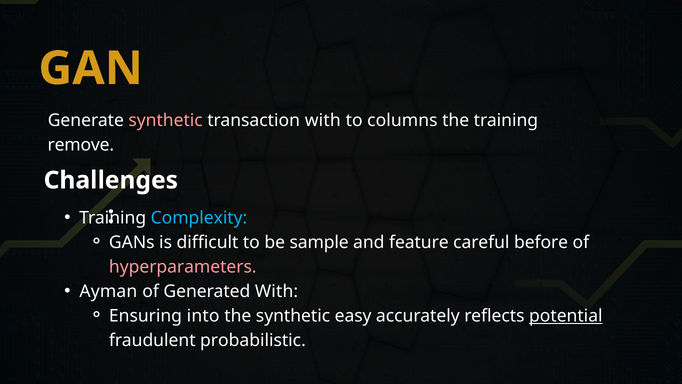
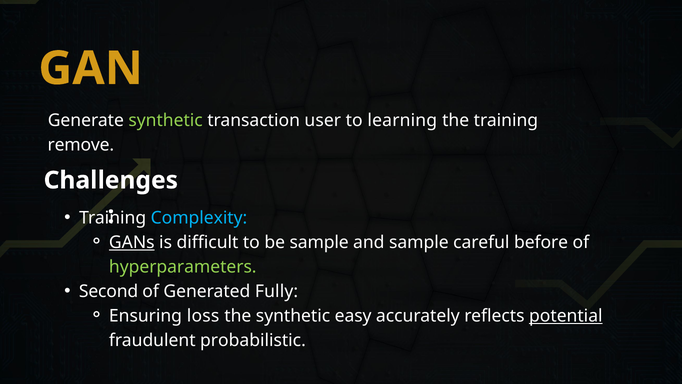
synthetic colour: pink -> light green (166, 120)
transaction with: with -> user (323, 120)
columns: columns -> learning (402, 120)
GANs underline: none -> present (132, 242)
and feature: feature -> sample (419, 242)
hyperparameters colour: pink -> light green (183, 267)
Ayman: Ayman -> Second (109, 291)
Generated With: With -> Fully (277, 291)
into: into -> loss (203, 316)
